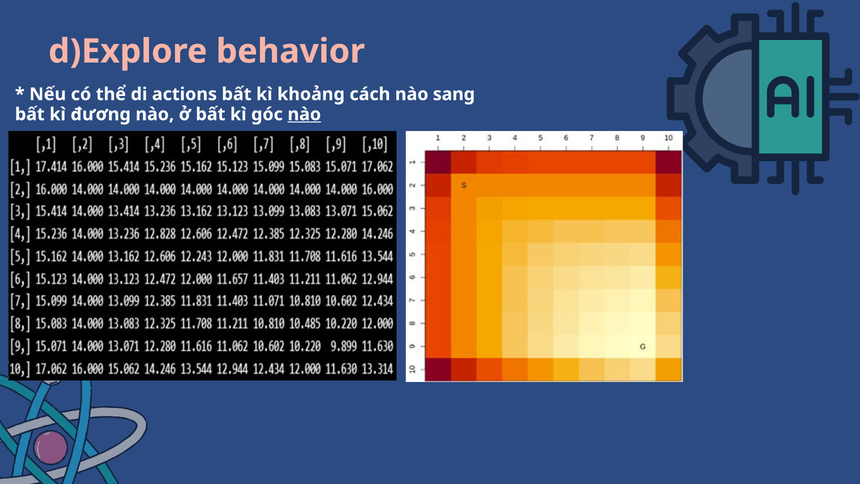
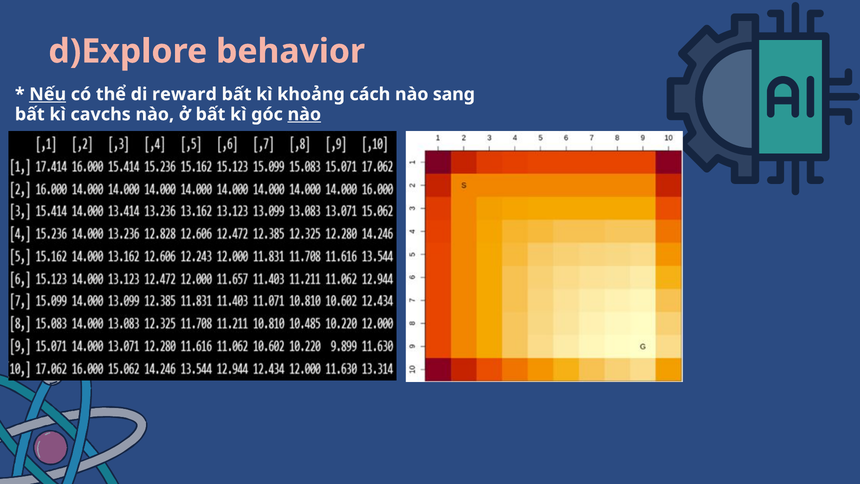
Nếu underline: none -> present (48, 94)
actions: actions -> reward (184, 94)
đương: đương -> cavchs (101, 114)
